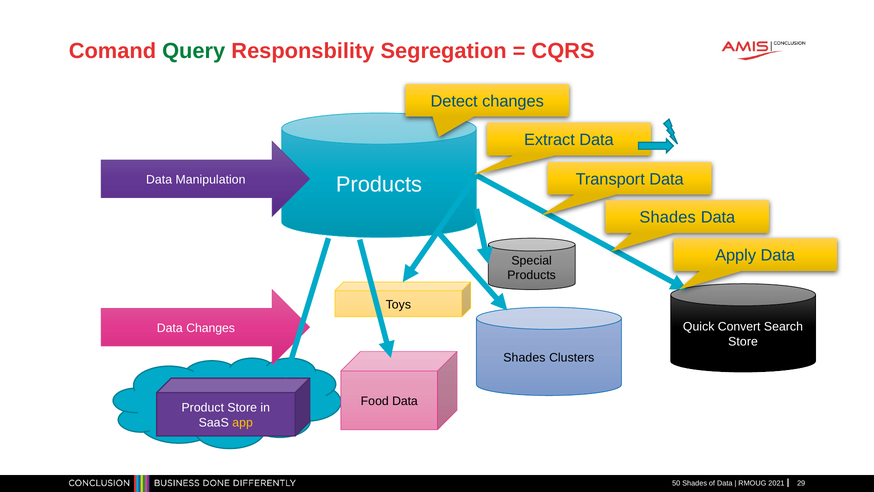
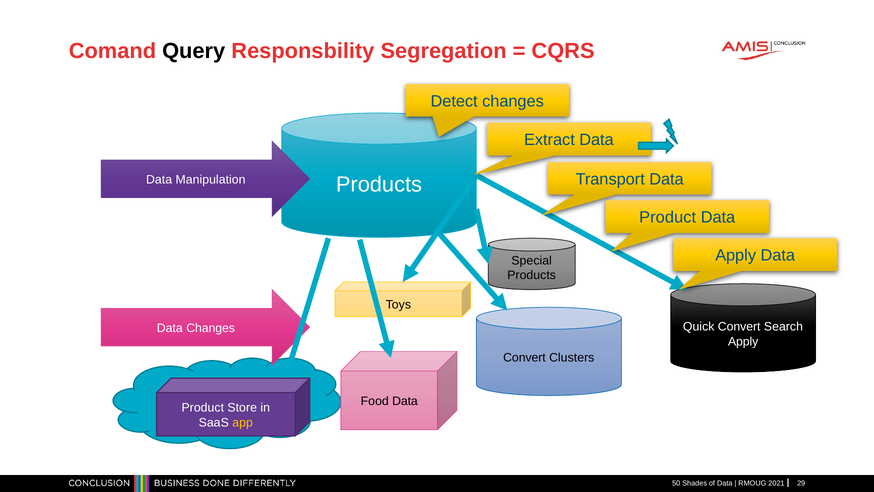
Query colour: green -> black (194, 51)
Shades: Shades -> Product (668, 217)
Store: Store -> Apply (743, 341)
Shades: Shades -> Convert (524, 358)
